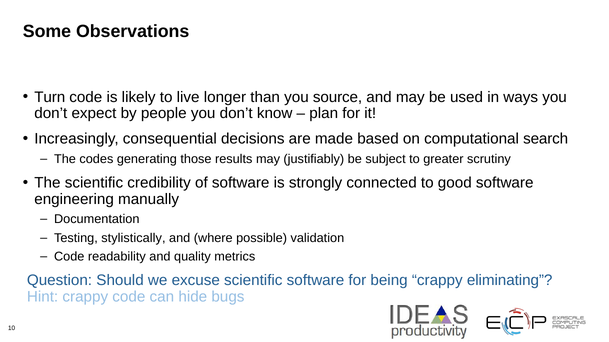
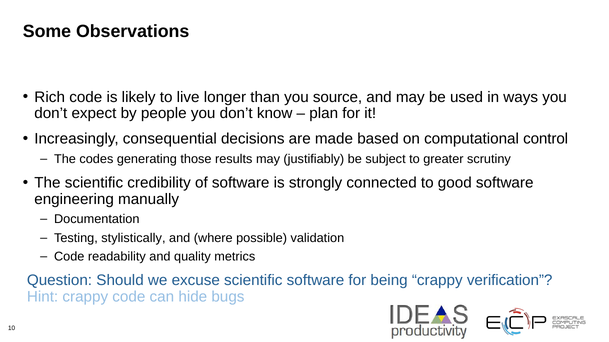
Turn: Turn -> Rich (50, 97)
search: search -> control (546, 139)
eliminating: eliminating -> verification (510, 281)
